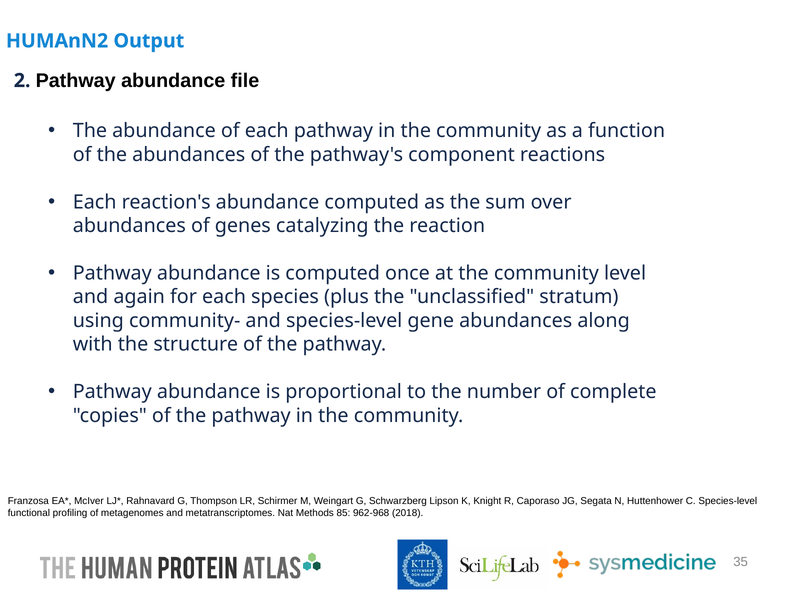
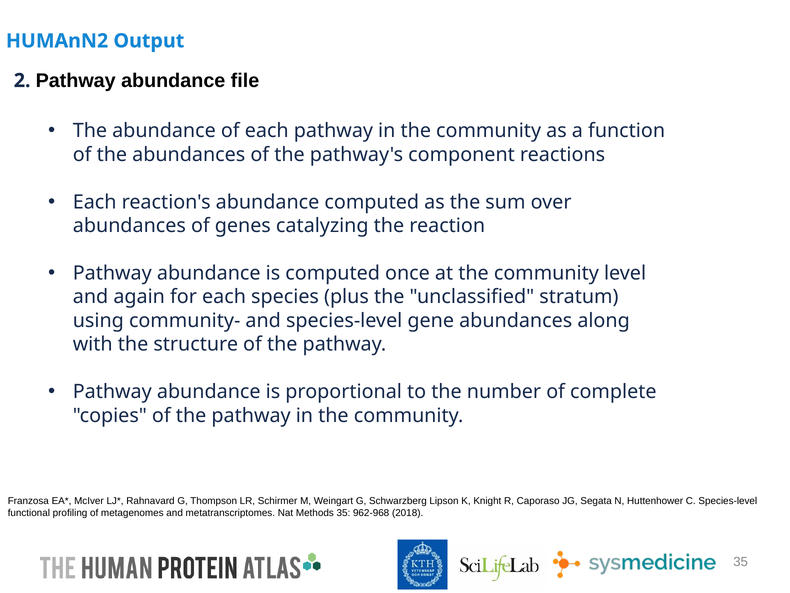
Methods 85: 85 -> 35 (343, 513)
